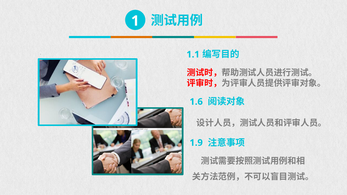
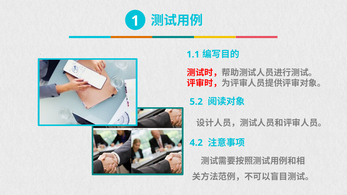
1.6: 1.6 -> 5.2 (196, 102)
1.9: 1.9 -> 4.2 (196, 143)
